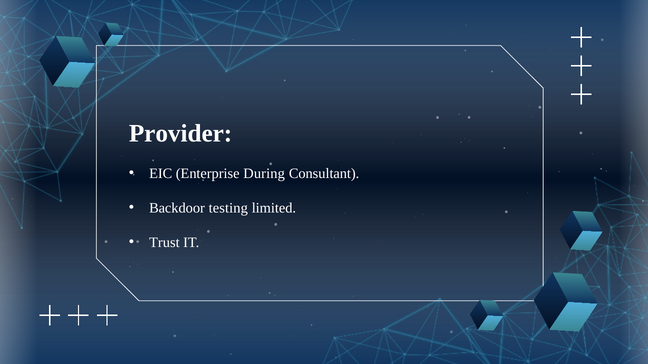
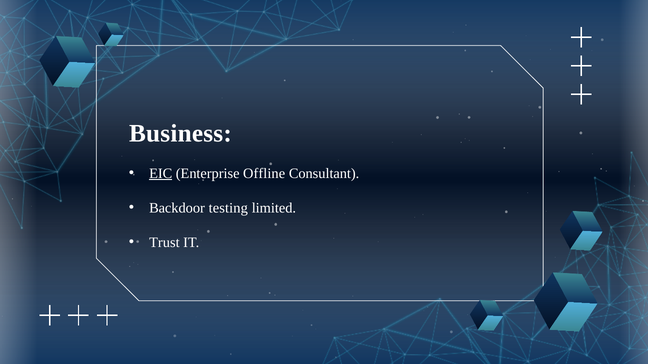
Provider: Provider -> Business (180, 133)
EIC underline: none -> present (161, 174)
During: During -> Offline (264, 174)
